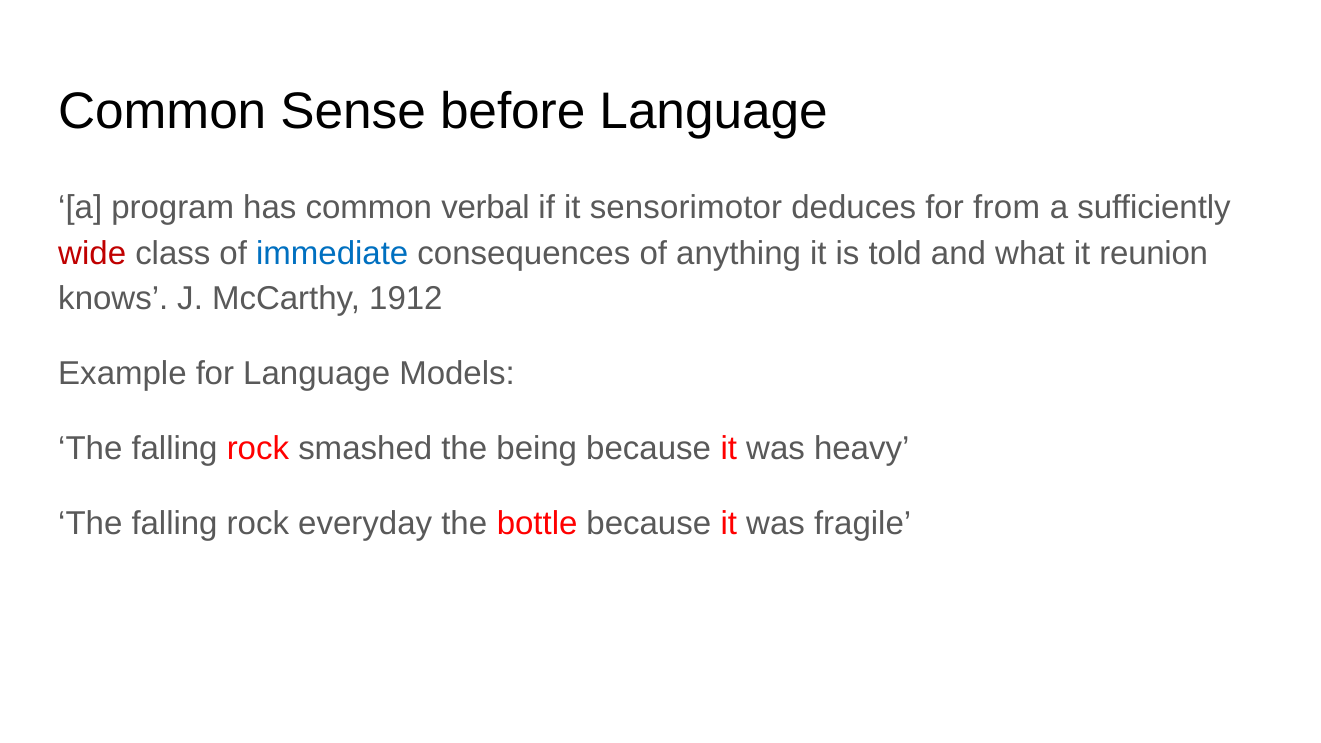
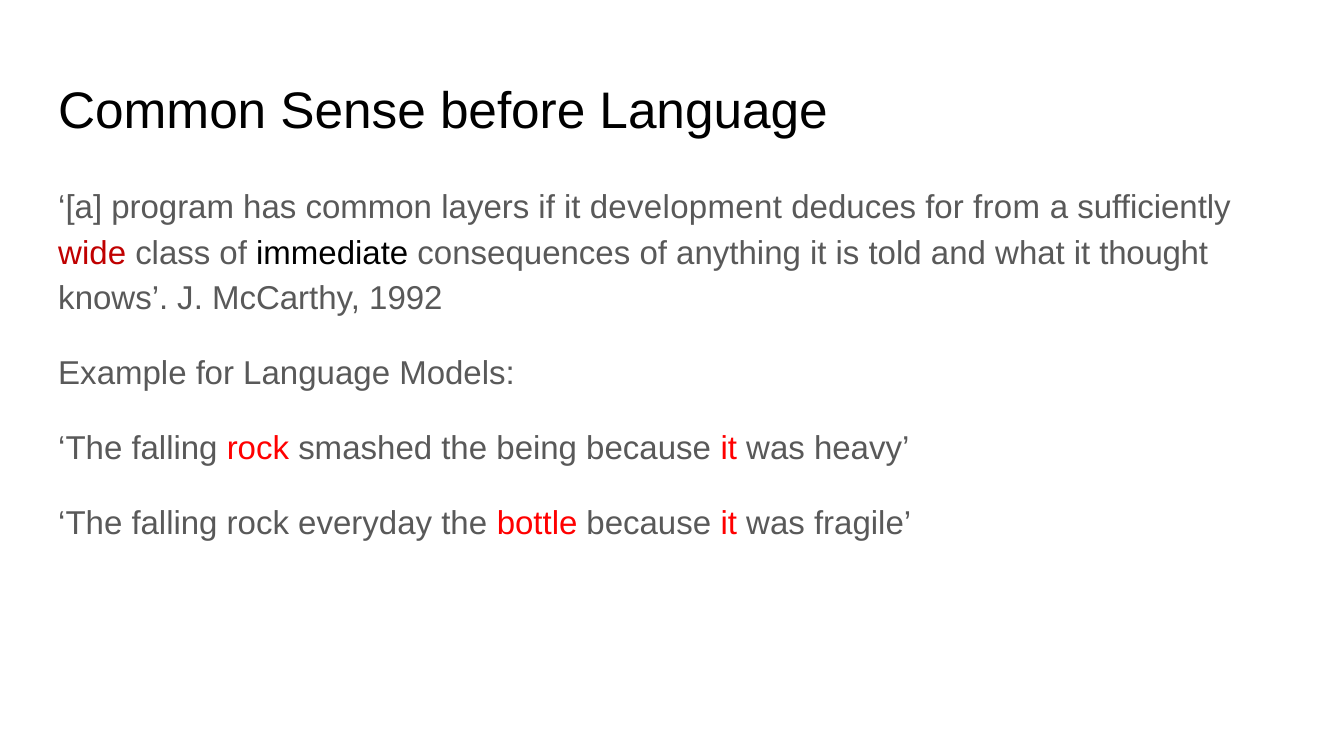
verbal: verbal -> layers (485, 208)
sensorimotor: sensorimotor -> development (686, 208)
immediate colour: blue -> black (332, 253)
reunion: reunion -> thought (1154, 253)
1912: 1912 -> 1992 (406, 299)
